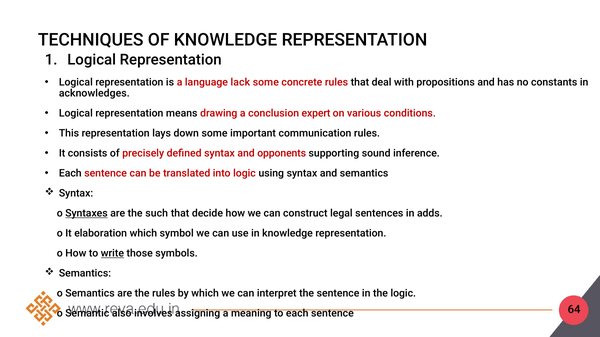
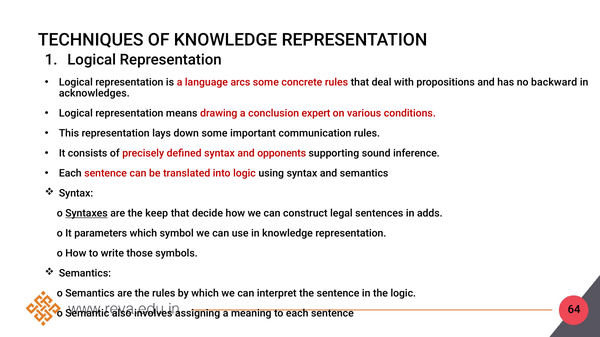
lack: lack -> arcs (240, 82)
constants: constants -> backward (554, 82)
such: such -> keep (157, 214)
elaboration: elaboration -> parameters (101, 234)
write underline: present -> none (112, 254)
